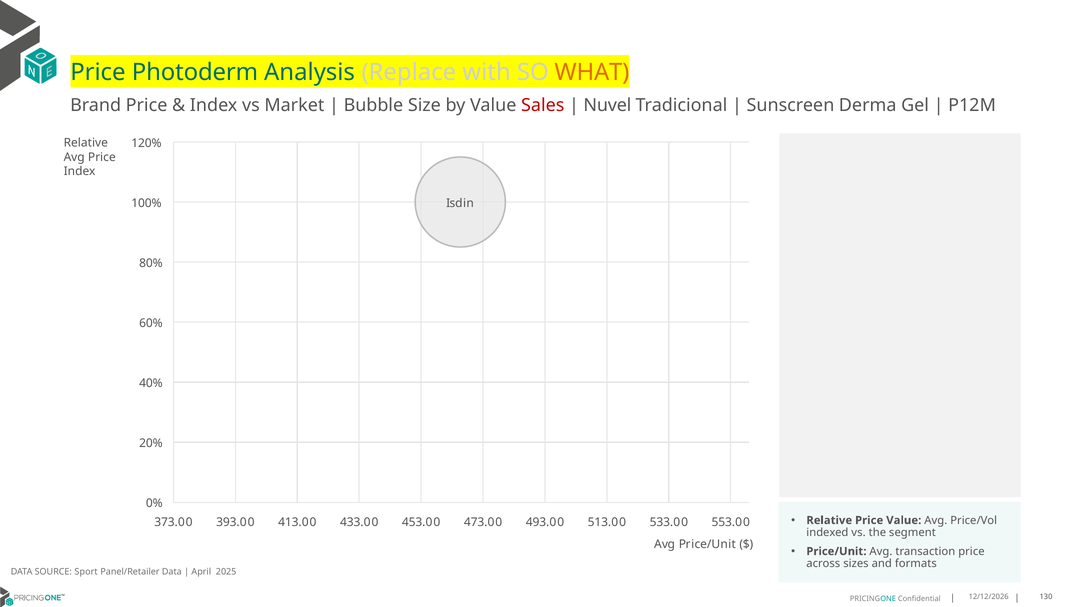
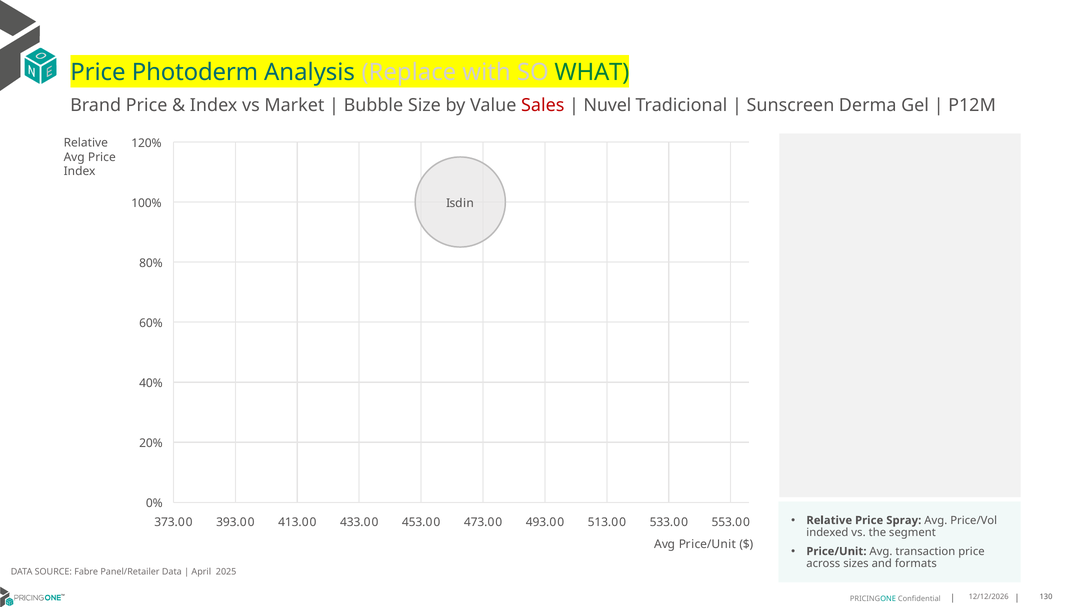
WHAT colour: orange -> green (592, 73)
Price Value: Value -> Spray (904, 520)
Sport: Sport -> Fabre (86, 572)
